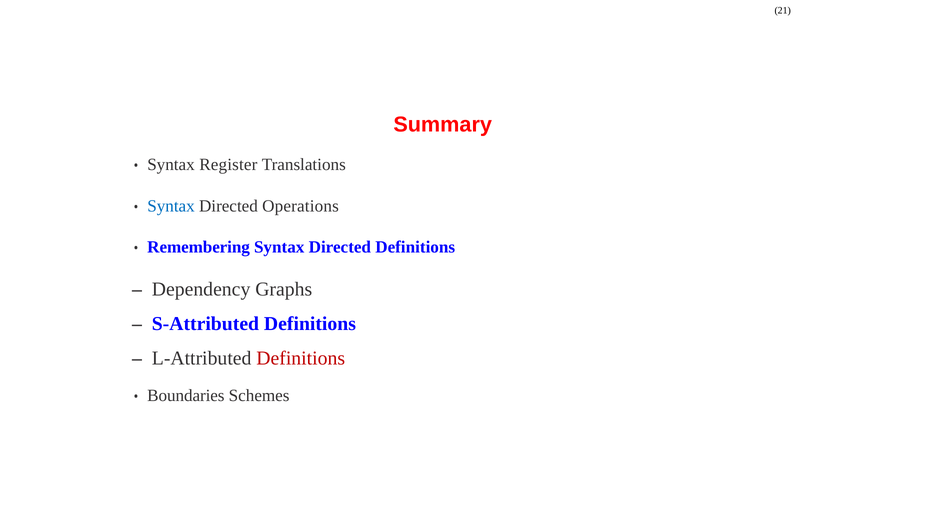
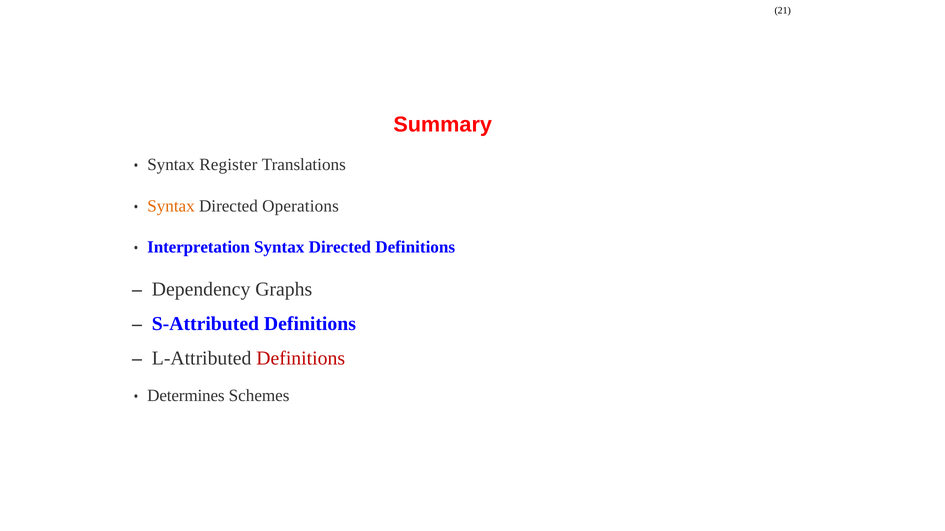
Syntax colour: blue -> orange (171, 206)
Remembering: Remembering -> Interpretation (199, 247)
Boundaries: Boundaries -> Determines (186, 396)
